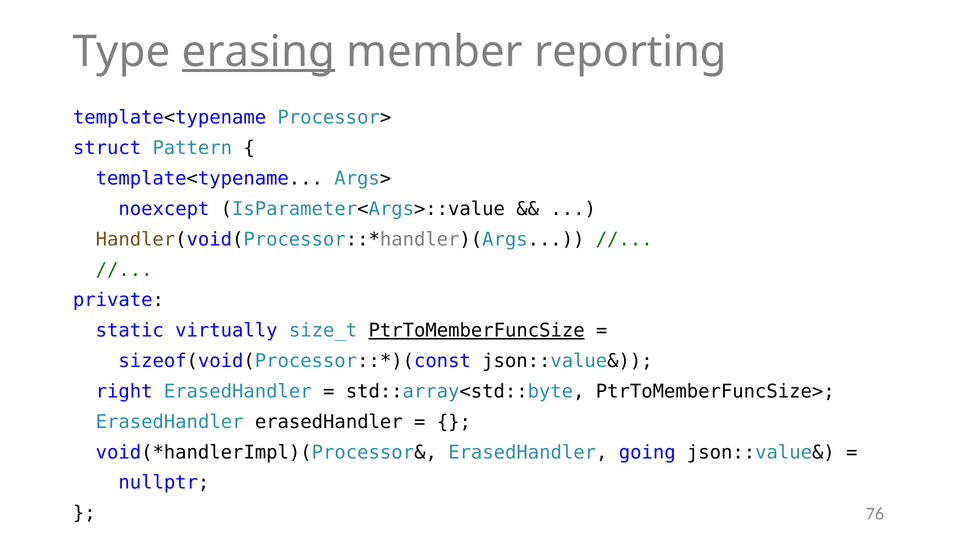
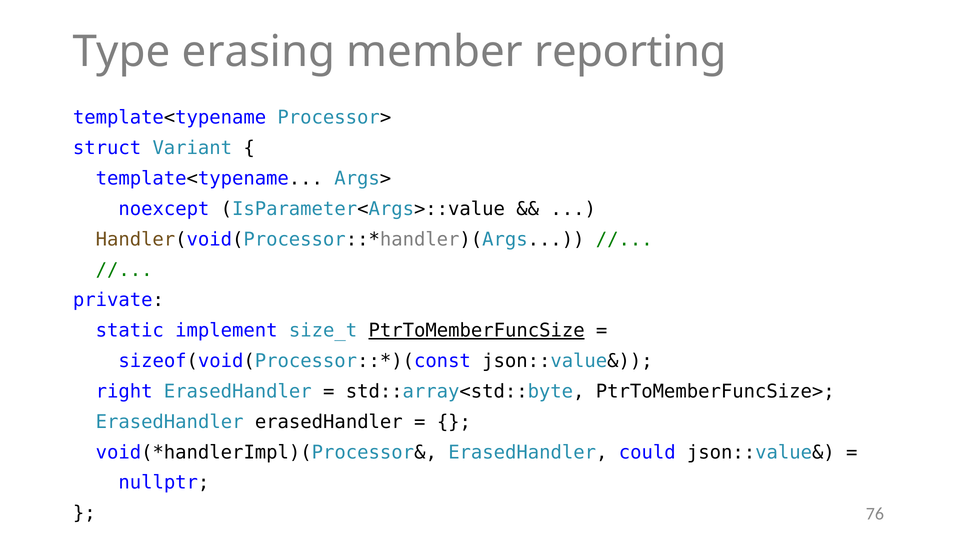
erasing underline: present -> none (259, 52)
Pattern: Pattern -> Variant (192, 148)
virtually: virtually -> implement (226, 331)
going: going -> could (647, 453)
